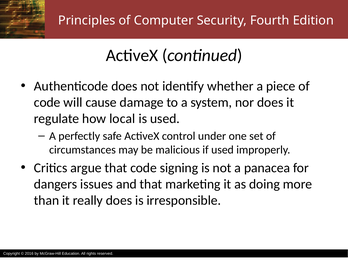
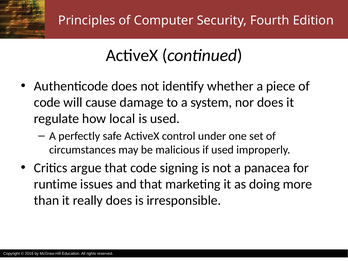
dangers: dangers -> runtime (56, 184)
